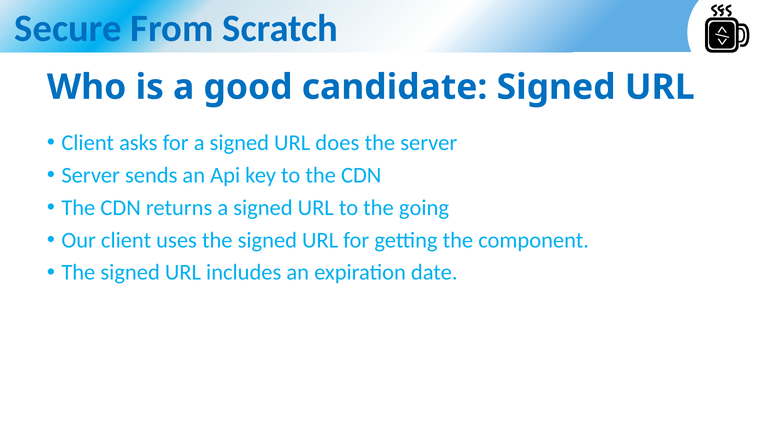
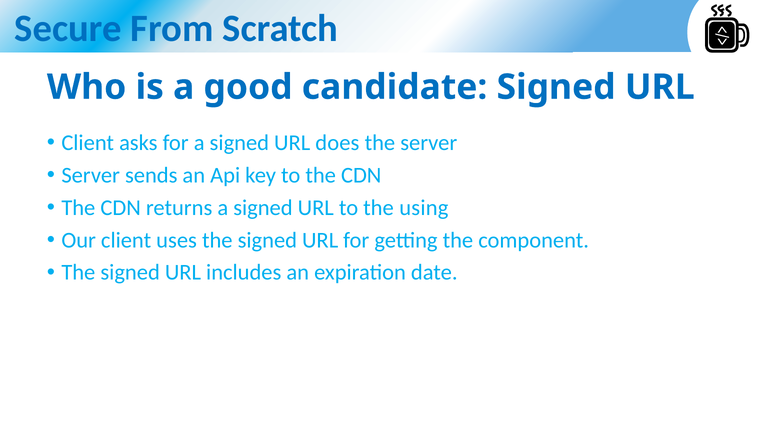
going: going -> using (424, 208)
